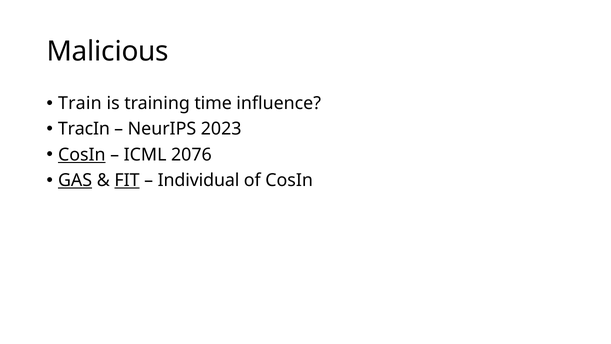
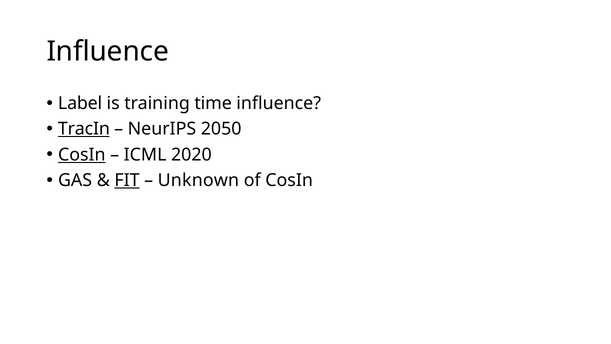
Malicious: Malicious -> Influence (108, 51)
Train: Train -> Label (80, 103)
TracIn underline: none -> present (84, 129)
2023: 2023 -> 2050 (221, 129)
2076: 2076 -> 2020 (191, 155)
GAS underline: present -> none (75, 180)
Individual: Individual -> Unknown (198, 180)
